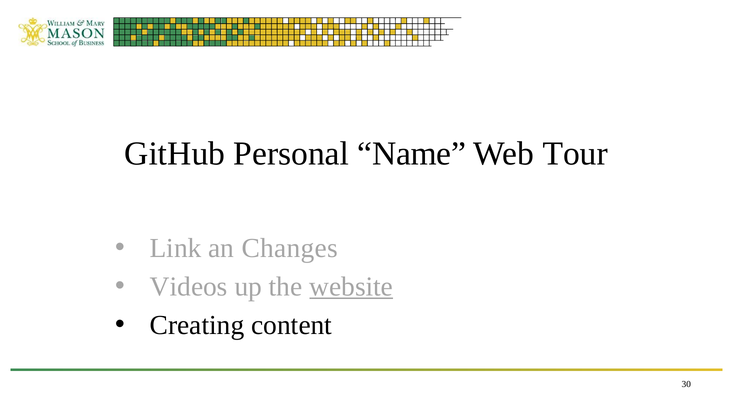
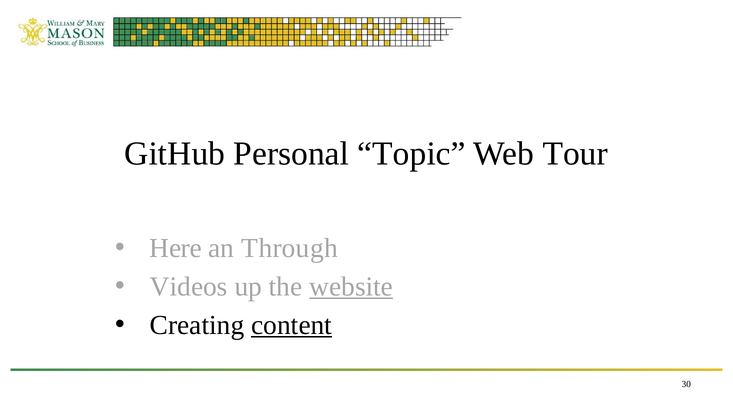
Name: Name -> Topic (412, 154)
Link: Link -> Here (176, 248)
Changes: Changes -> Through (290, 248)
content underline: none -> present (292, 325)
